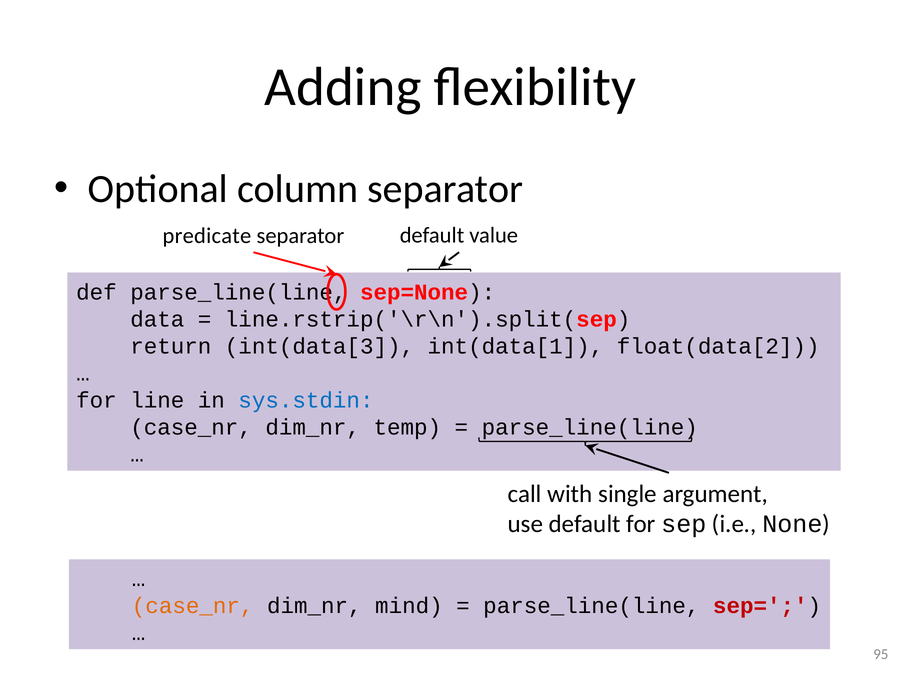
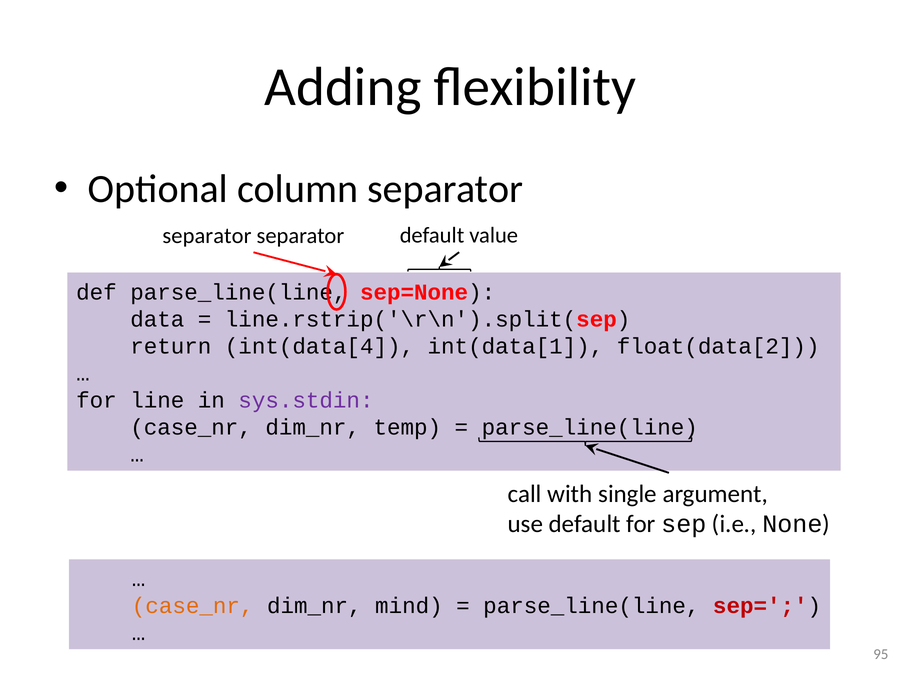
predicate: predicate -> separator (207, 236)
int(data[3: int(data[3 -> int(data[4 (319, 346)
sys.stdin colour: blue -> purple (306, 400)
